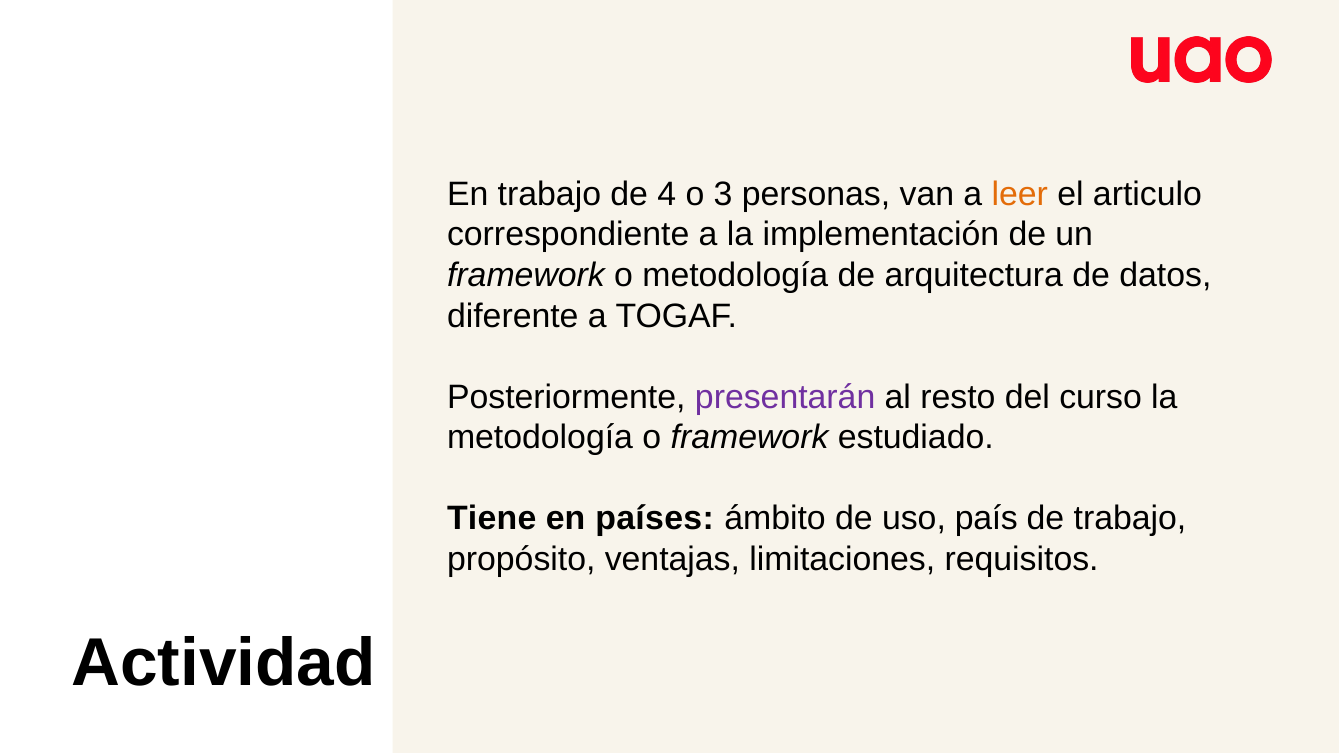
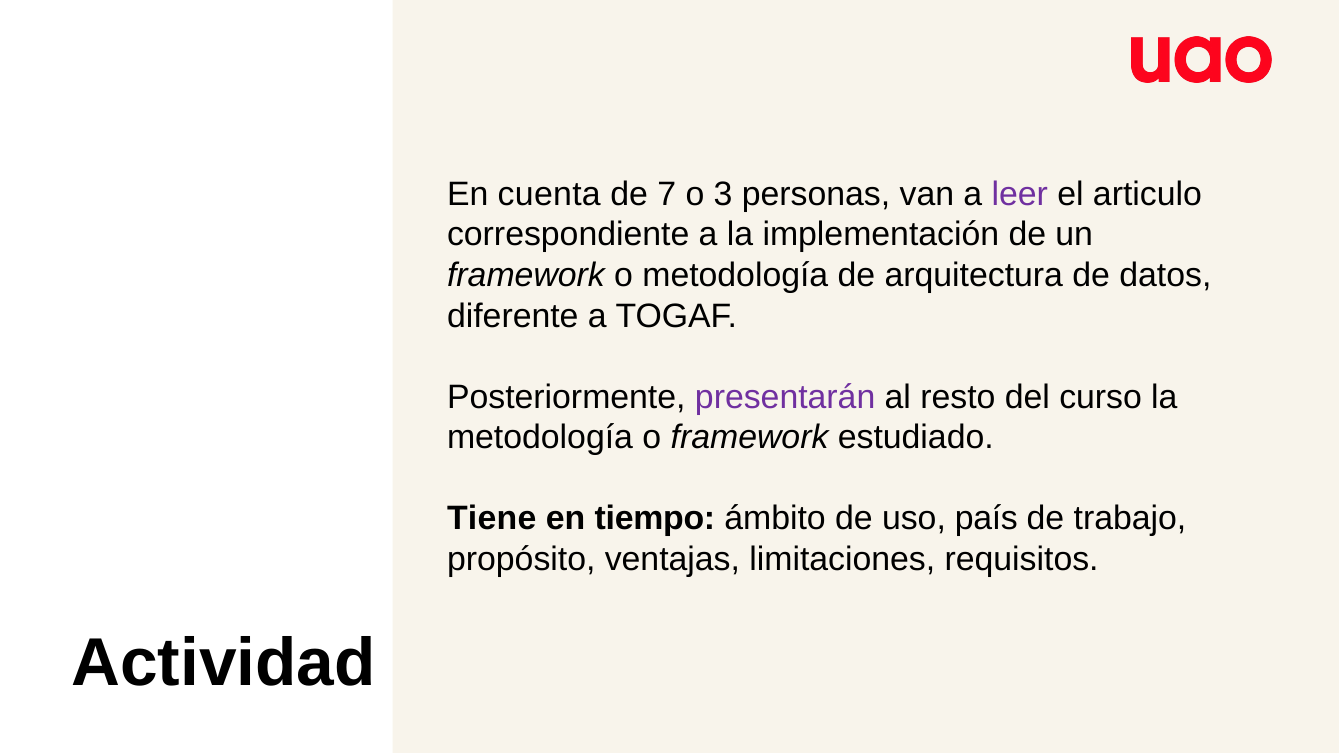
En trabajo: trabajo -> cuenta (549, 194)
4: 4 -> 7 (667, 194)
leer colour: orange -> purple (1020, 194)
países: países -> tiempo (655, 519)
